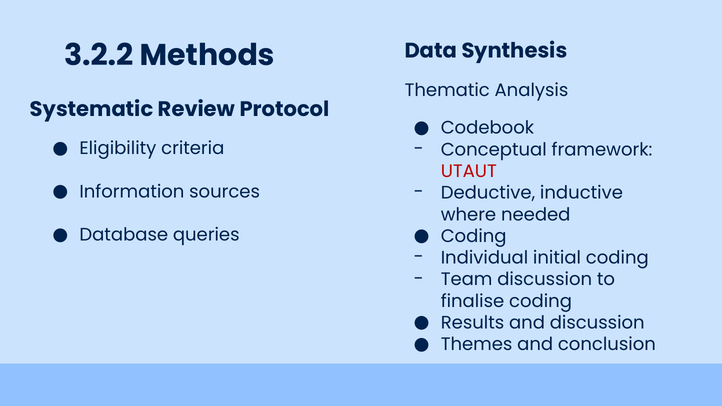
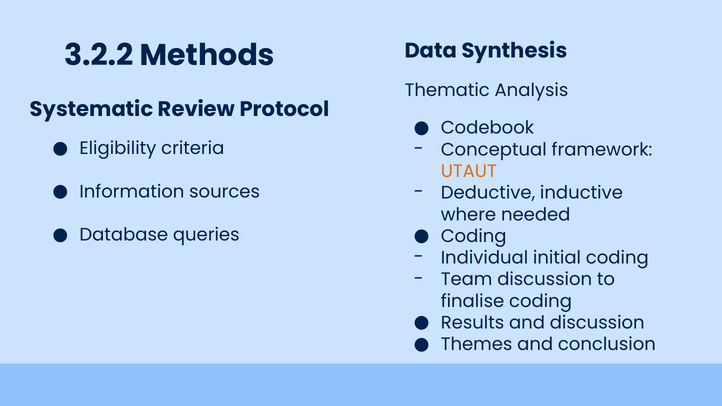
UTAUT colour: red -> orange (469, 171)
